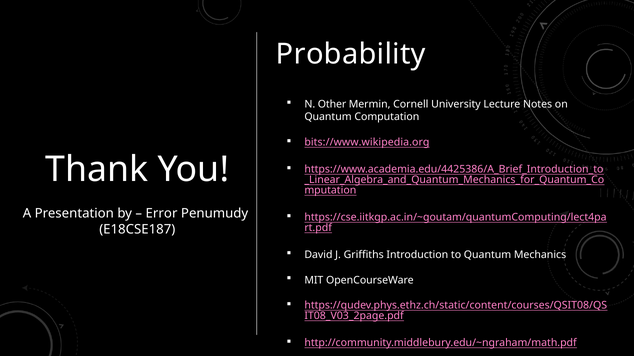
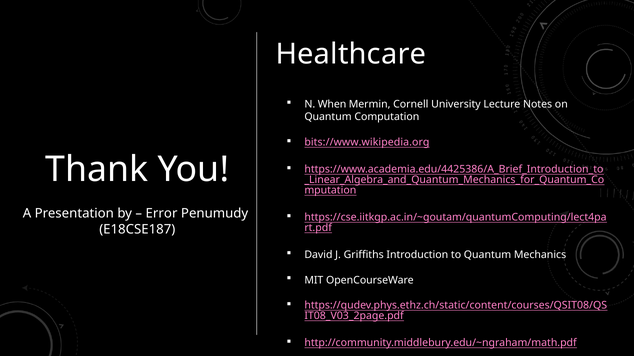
Probability: Probability -> Healthcare (351, 54)
Other: Other -> When (332, 105)
